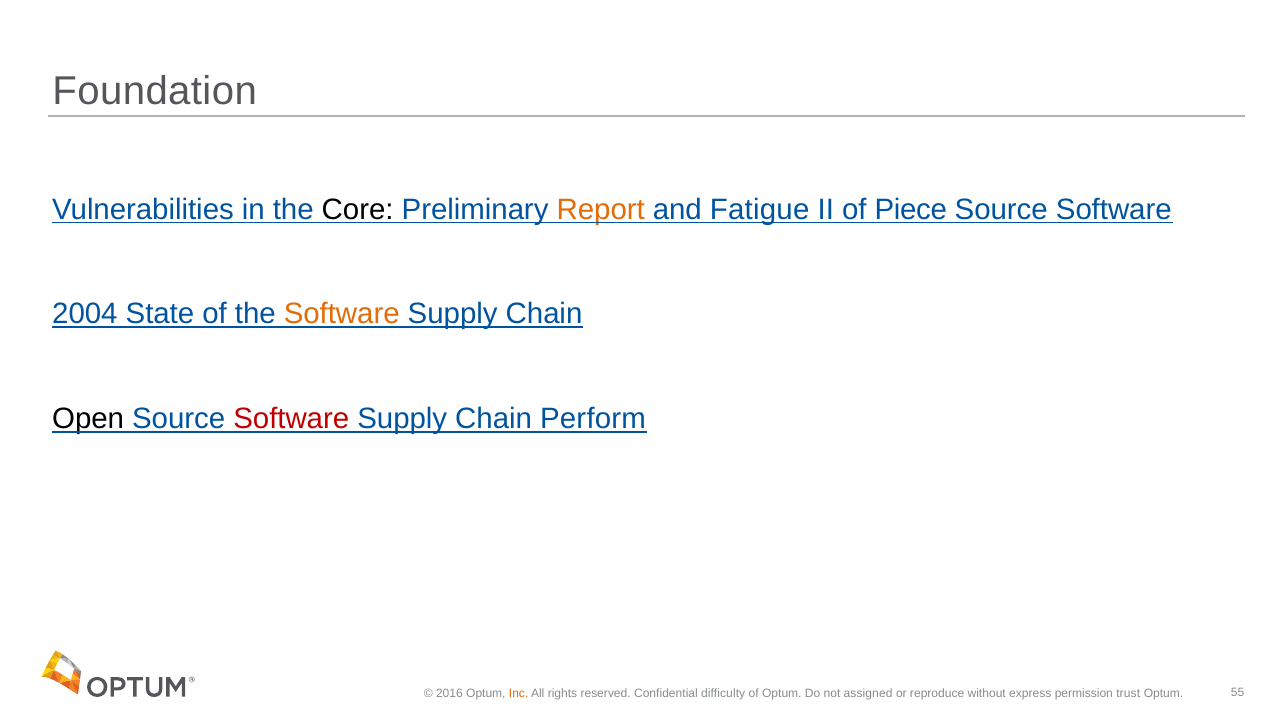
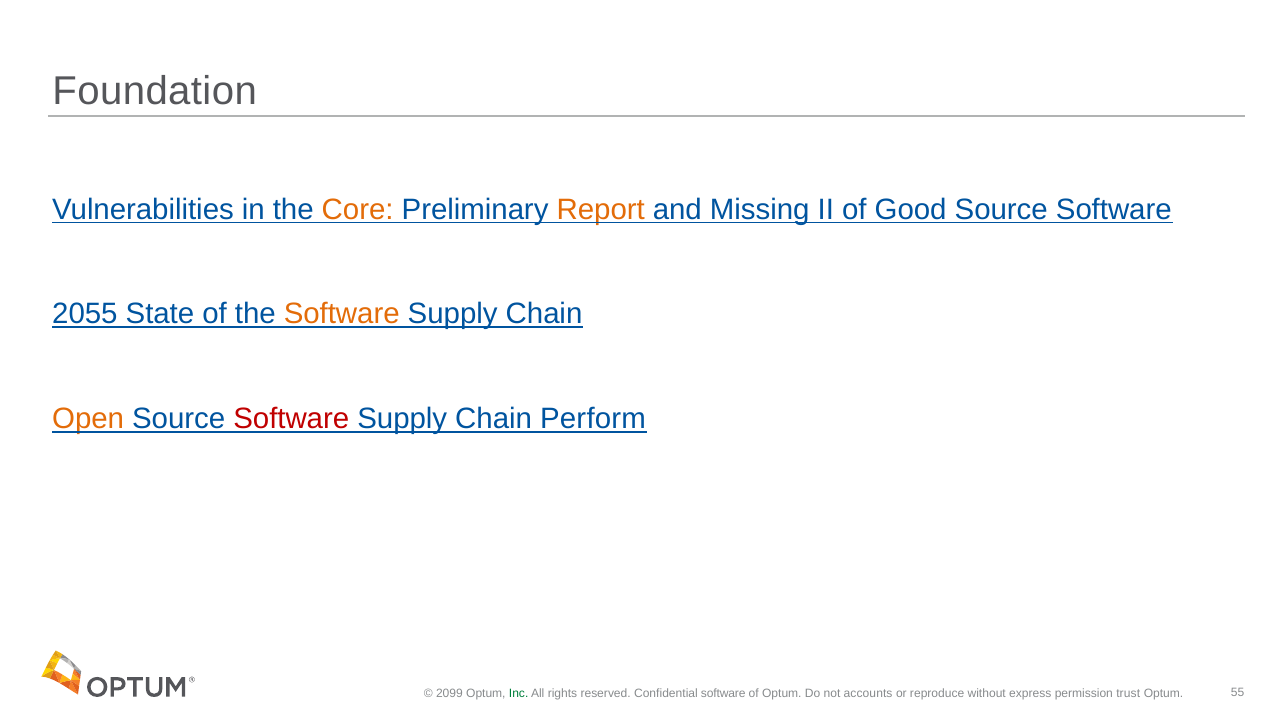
Core colour: black -> orange (358, 210)
Fatigue: Fatigue -> Missing (760, 210)
Piece: Piece -> Good (911, 210)
2004: 2004 -> 2055 (85, 314)
Open colour: black -> orange (88, 419)
2016: 2016 -> 2099 (449, 693)
Inc colour: orange -> green (519, 693)
Confidential difficulty: difficulty -> software (723, 693)
assigned: assigned -> accounts (868, 693)
